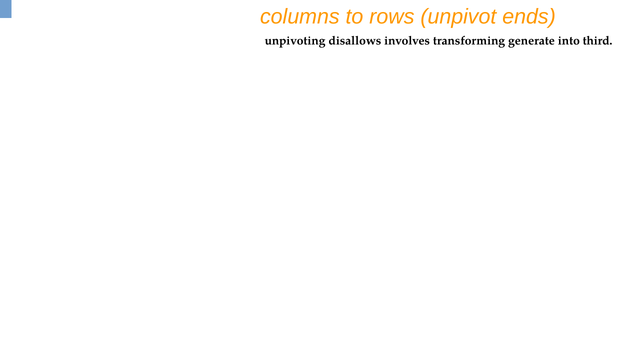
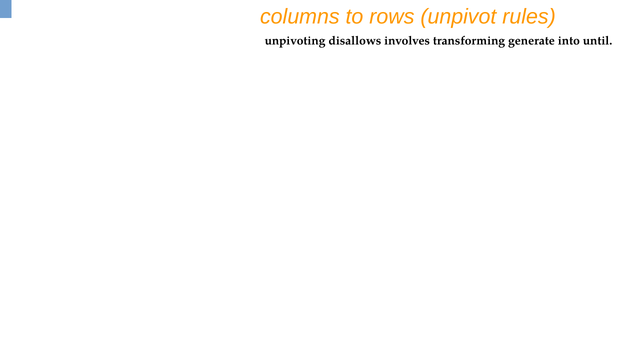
ends: ends -> rules (529, 17)
third: third -> until (598, 41)
